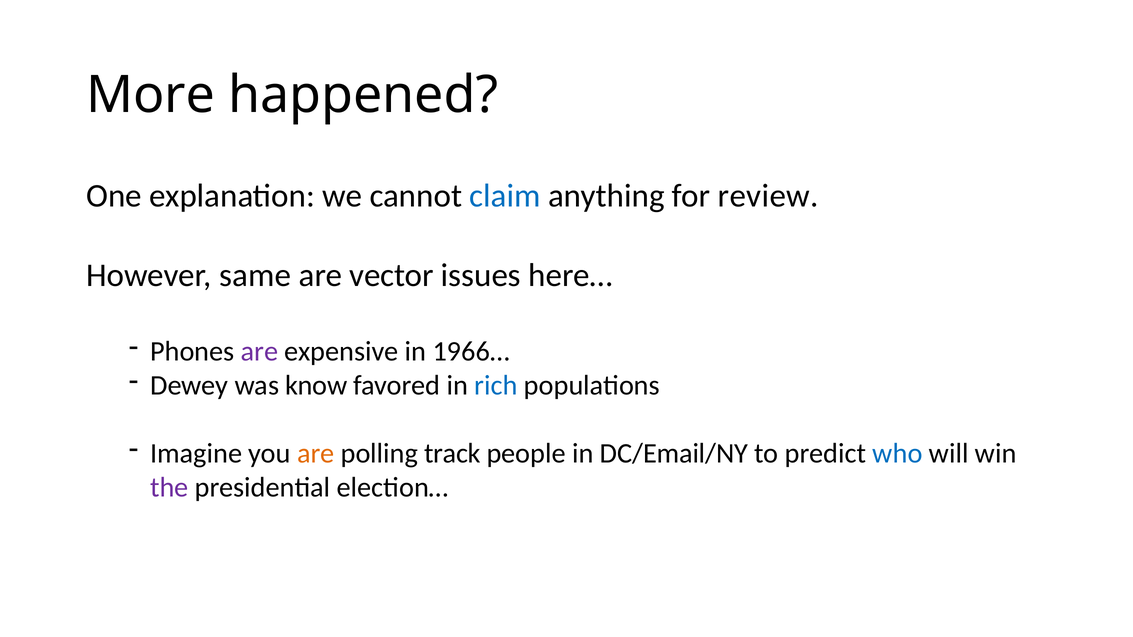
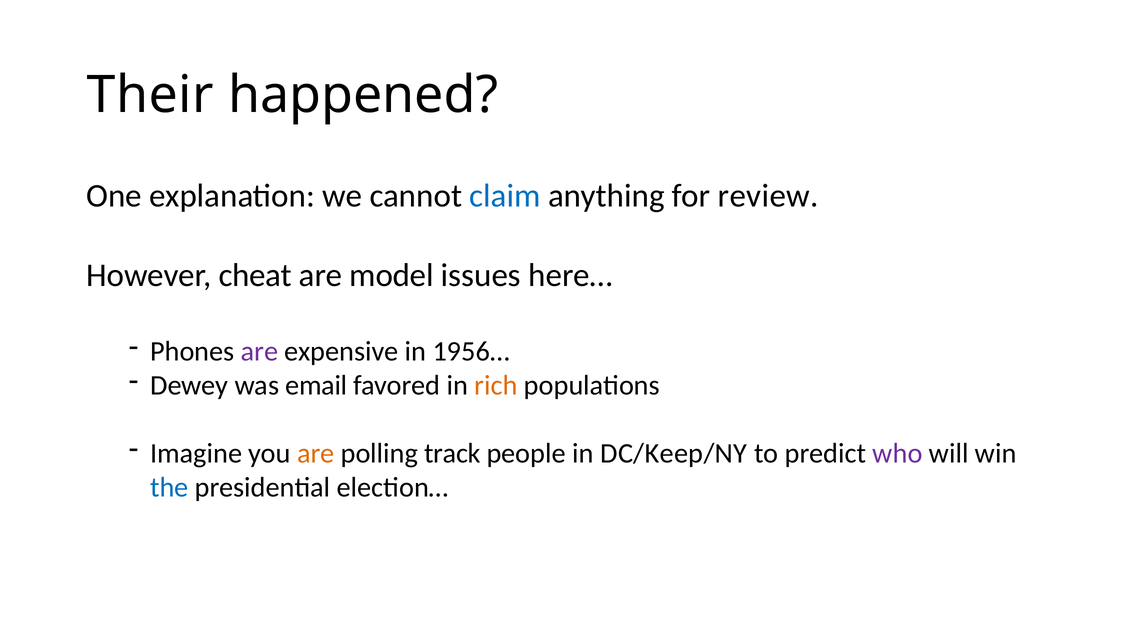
More: More -> Their (150, 95)
same: same -> cheat (255, 275)
vector: vector -> model (392, 275)
1966…: 1966… -> 1956… (471, 352)
know: know -> email (316, 386)
rich colour: blue -> orange (496, 386)
DC/Email/NY: DC/Email/NY -> DC/Keep/NY (674, 454)
who colour: blue -> purple (898, 454)
the colour: purple -> blue (169, 488)
